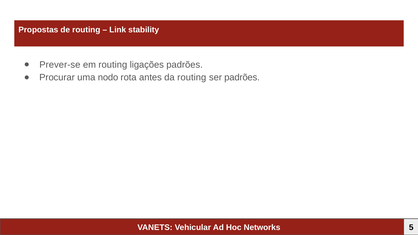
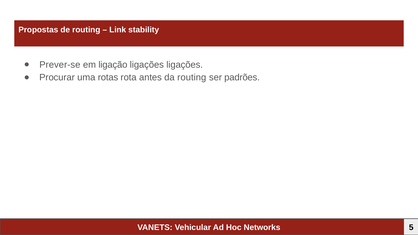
em routing: routing -> ligação (113, 65)
ligações padrões: padrões -> ligações (185, 65)
nodo: nodo -> rotas (108, 78)
